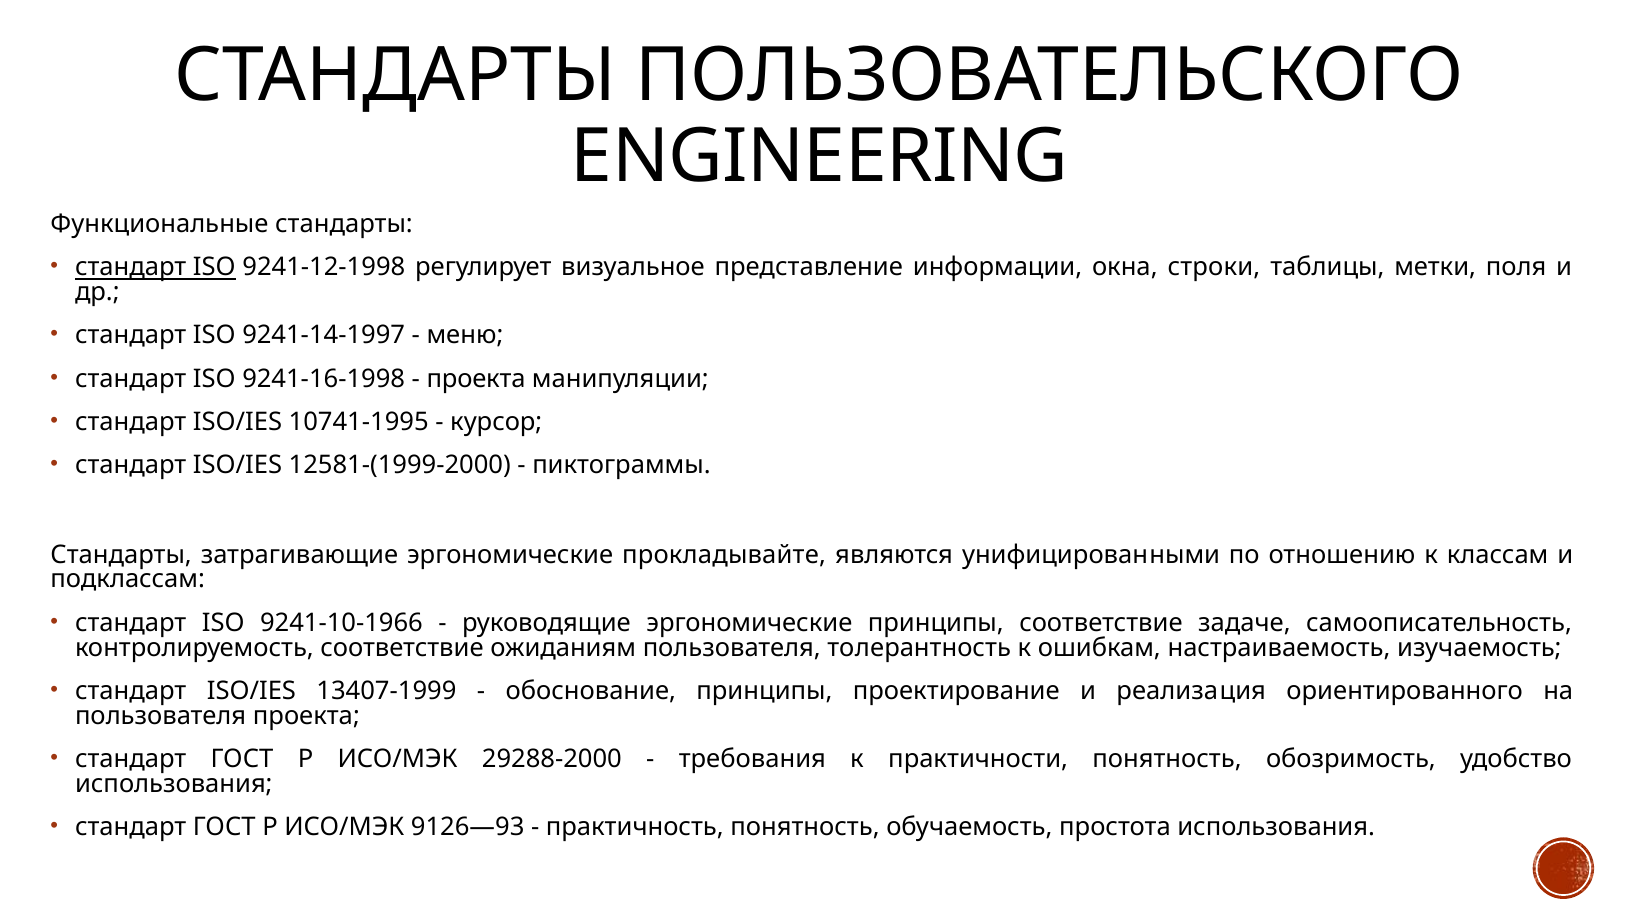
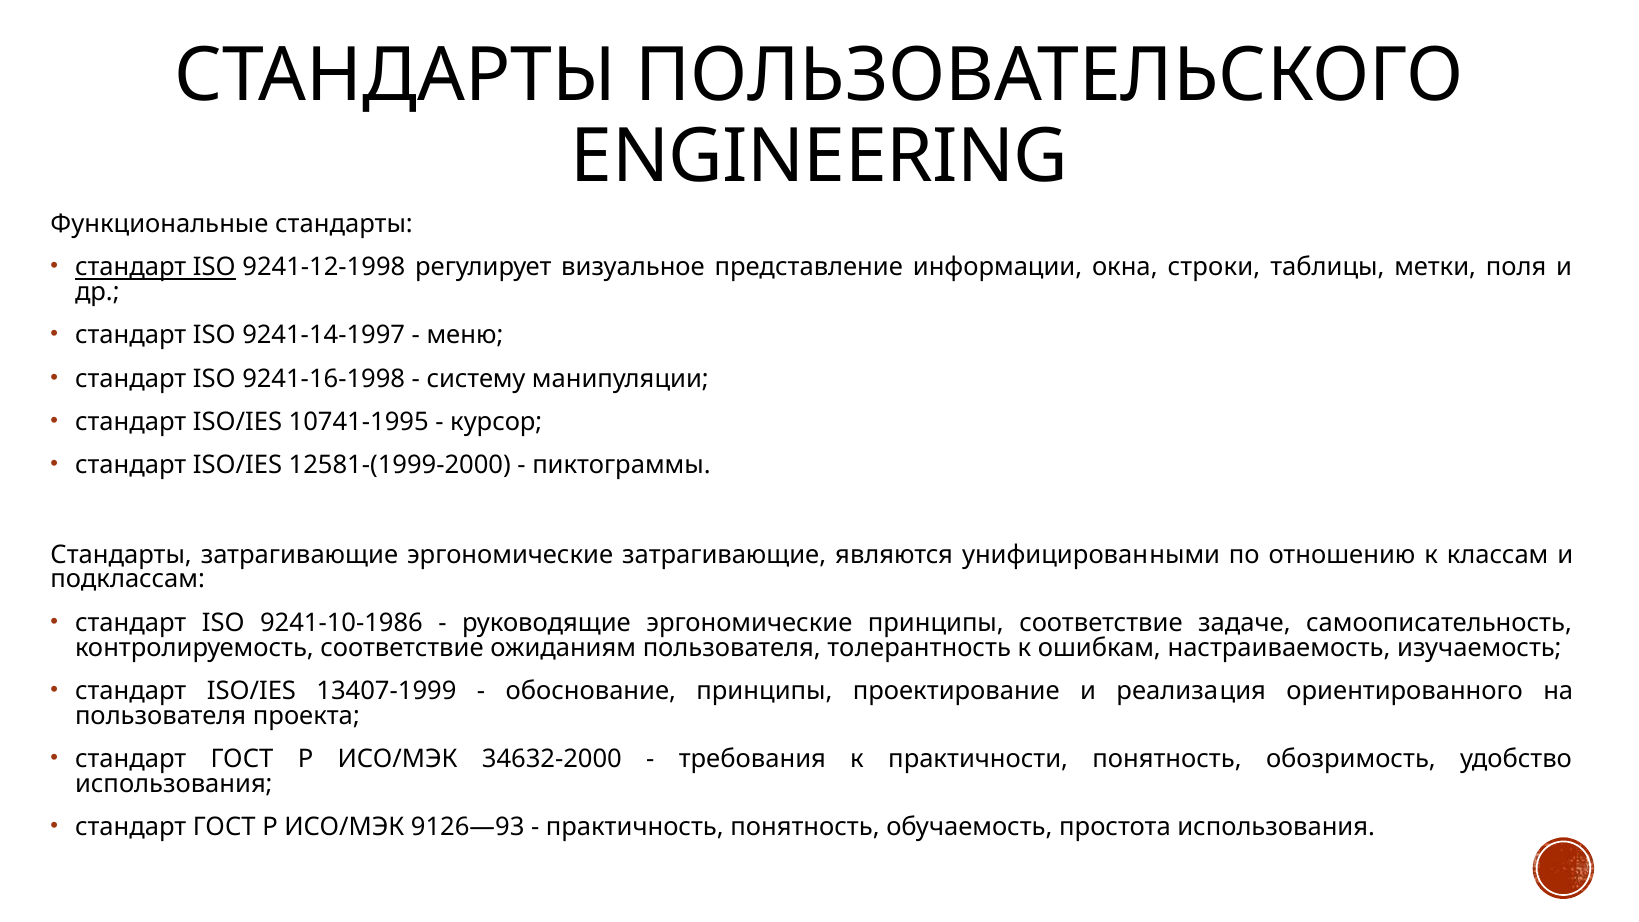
проекта: проекта -> систему (476, 379)
эргономические прокладывайте: прокладывайте -> затрагивающие (724, 555)
9241-10-1966: 9241-10-1966 -> 9241-10-1986 (341, 623)
29288-2000: 29288-2000 -> 34632-2000 (552, 759)
